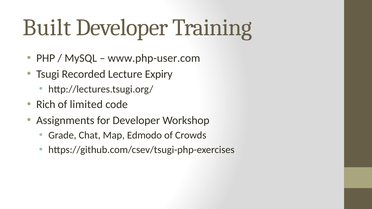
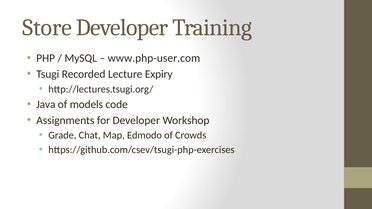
Built: Built -> Store (47, 27)
Rich: Rich -> Java (46, 105)
limited: limited -> models (86, 105)
